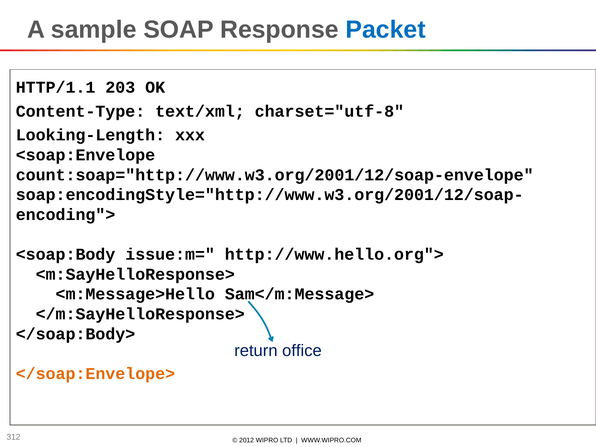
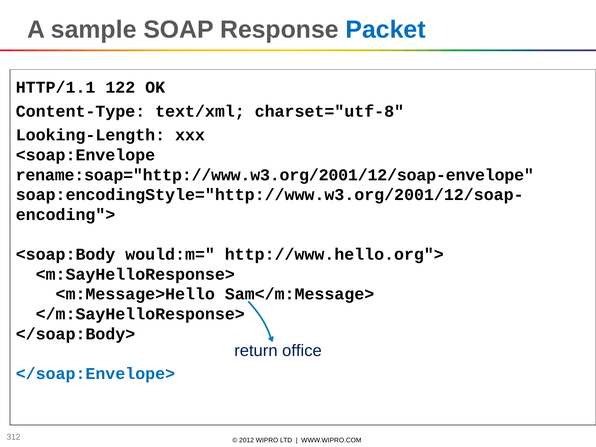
203: 203 -> 122 (120, 88)
count:soap="http://www.w3.org/2001/12/soap-envelope: count:soap="http://www.w3.org/2001/12/soap-envelope -> rename:soap="http://www.w3.org/2001/12/soap-envelope (275, 175)
issue:m=: issue:m= -> would:m= (170, 254)
</soap:Envelope> colour: orange -> blue (95, 374)
